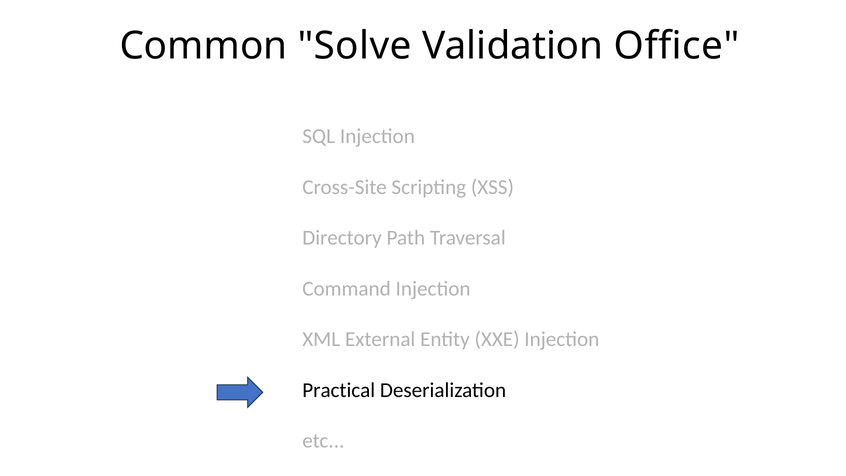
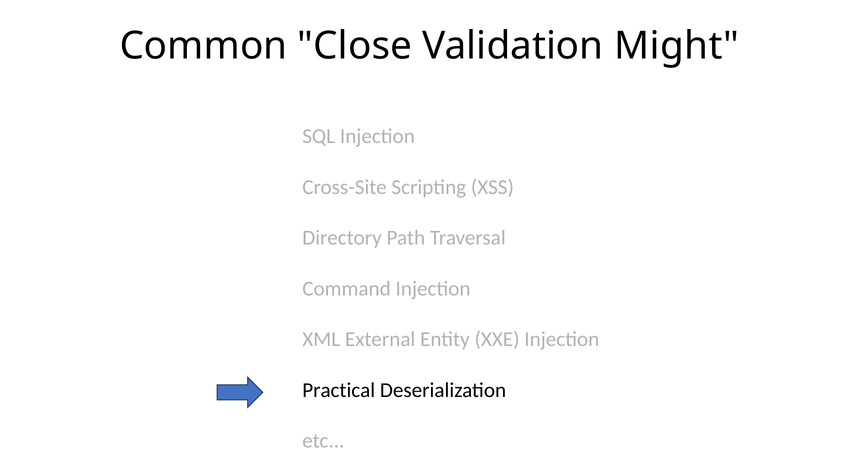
Solve: Solve -> Close (355, 46)
Office: Office -> Might (677, 46)
